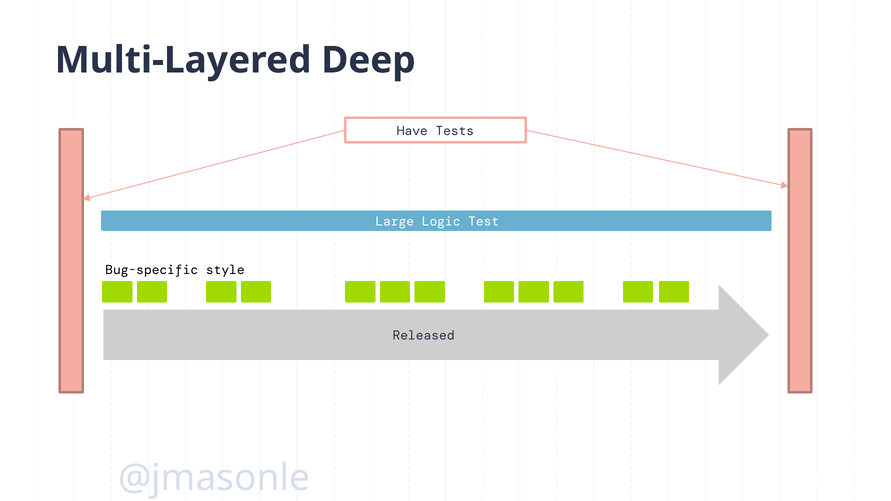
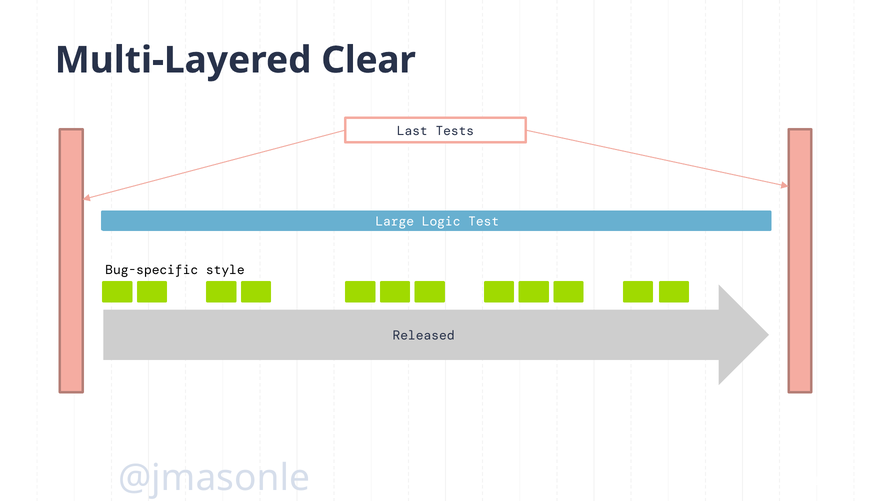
Deep: Deep -> Clear (369, 60)
Have: Have -> Last (412, 131)
